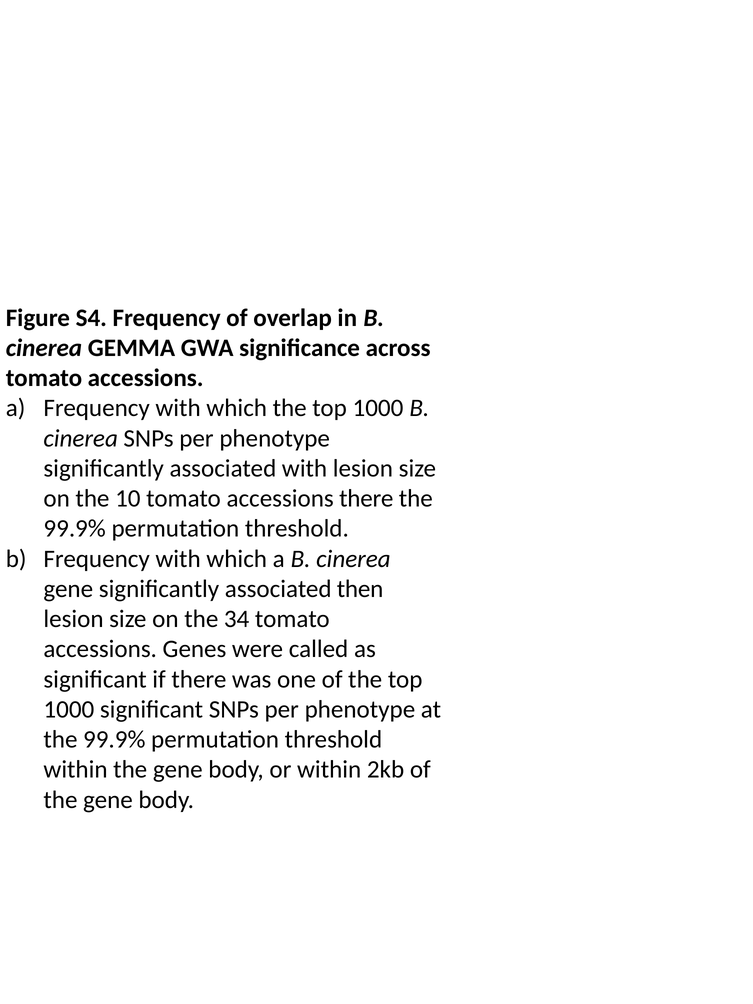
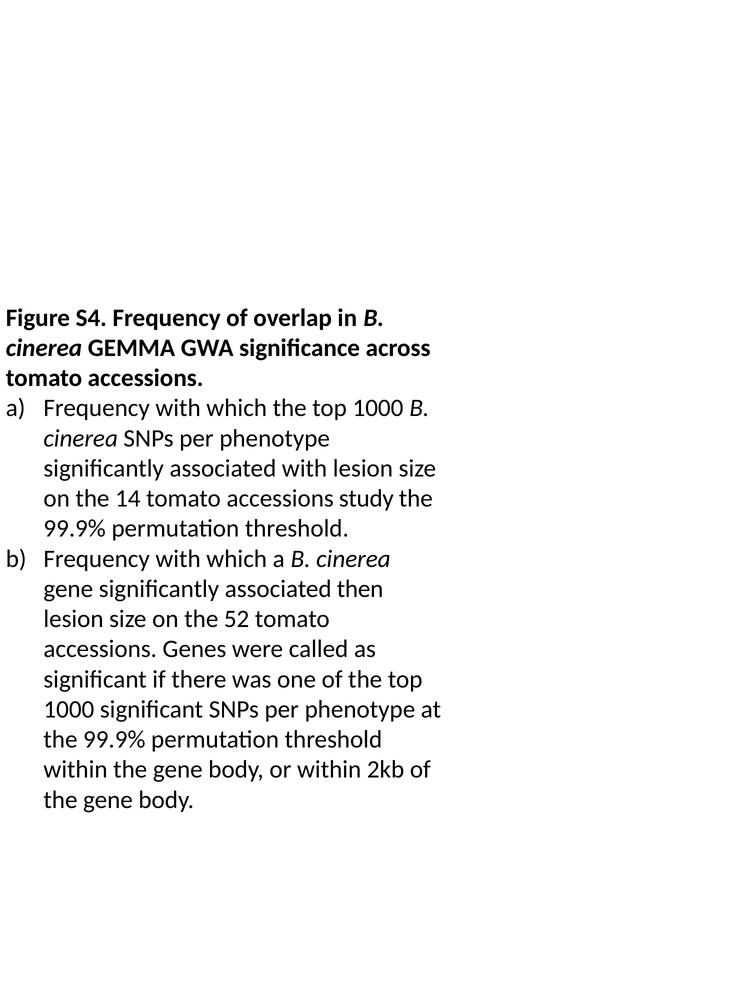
10: 10 -> 14 (128, 499)
accessions there: there -> study (366, 499)
34: 34 -> 52 (237, 619)
